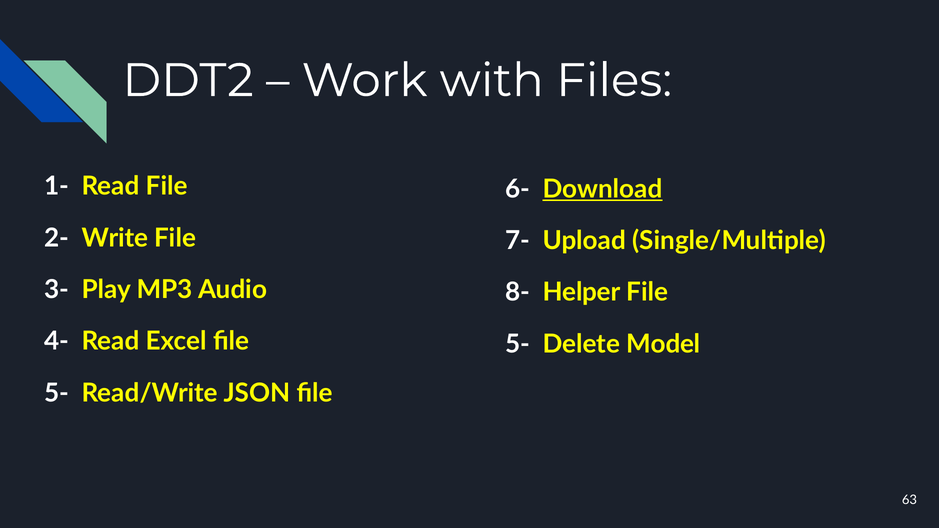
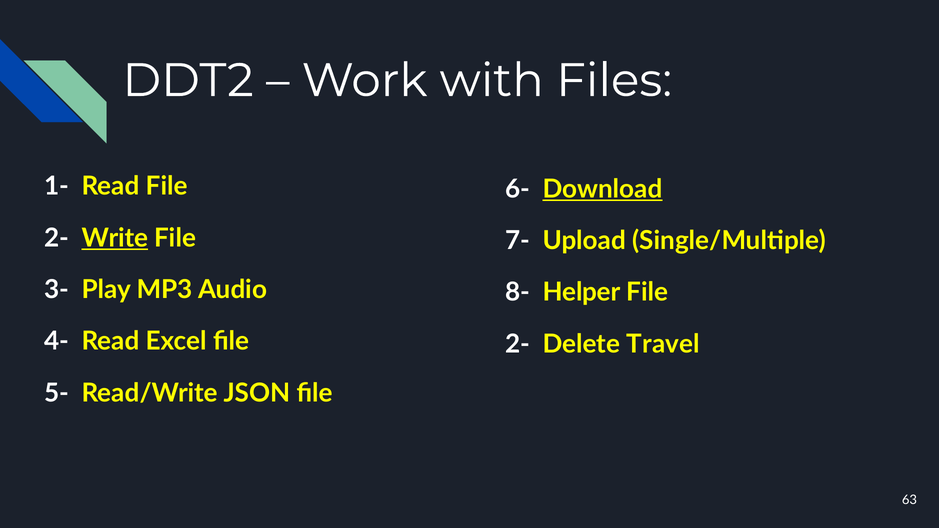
Write underline: none -> present (115, 238)
5-: 5- -> 2- (517, 344)
Model: Model -> Travel (663, 344)
